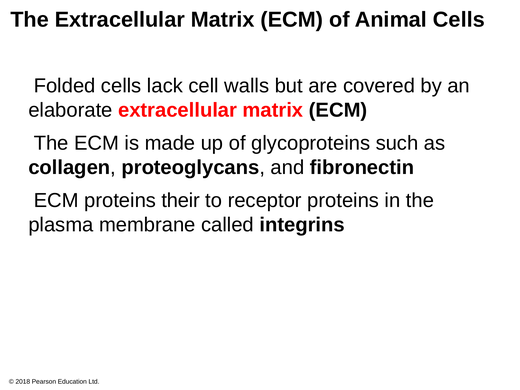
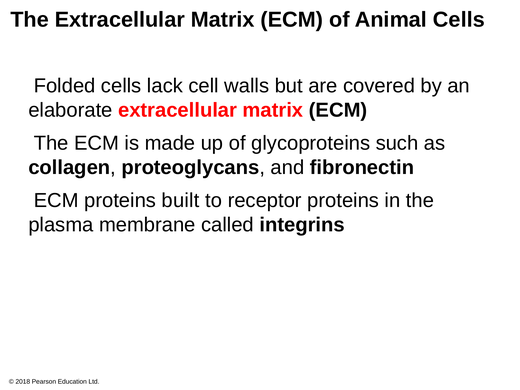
their: their -> built (181, 200)
